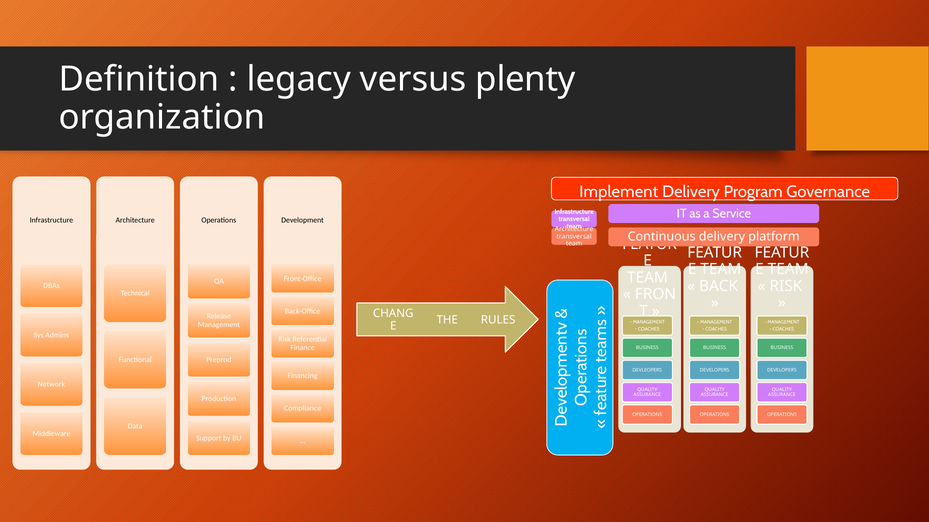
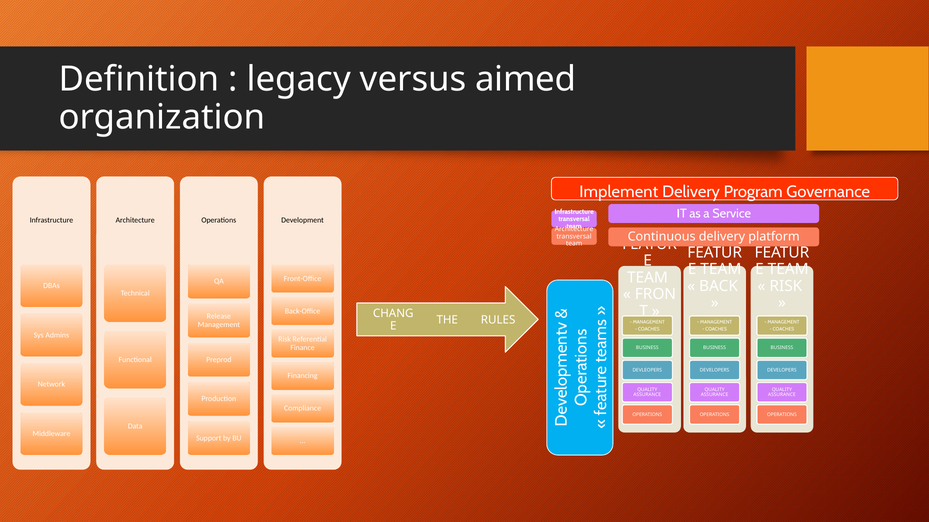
plenty: plenty -> aimed (526, 80)
